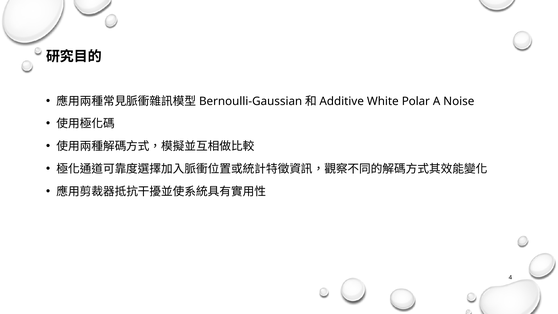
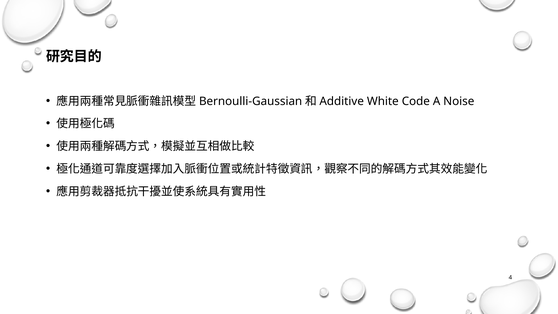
Polar: Polar -> Code (416, 101)
